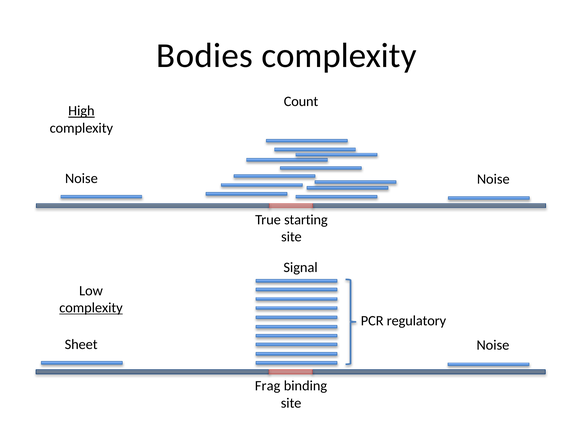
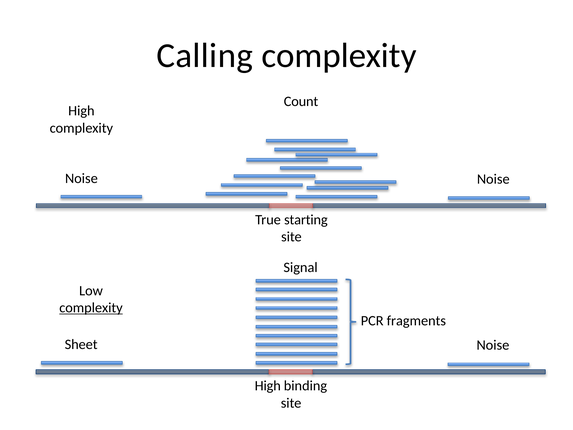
Bodies: Bodies -> Calling (205, 55)
High underline: present -> none (81, 111)
regulatory: regulatory -> fragments (416, 320)
Frag: Frag -> High (268, 386)
